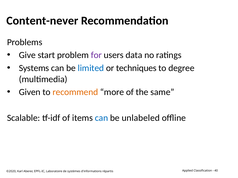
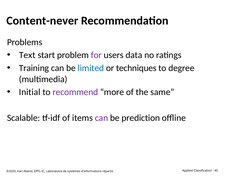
Give: Give -> Text (27, 55)
Systems: Systems -> Training (34, 68)
Given: Given -> Initial (30, 92)
recommend colour: orange -> purple (75, 92)
can colour: blue -> purple (101, 118)
unlabeled: unlabeled -> prediction (141, 118)
